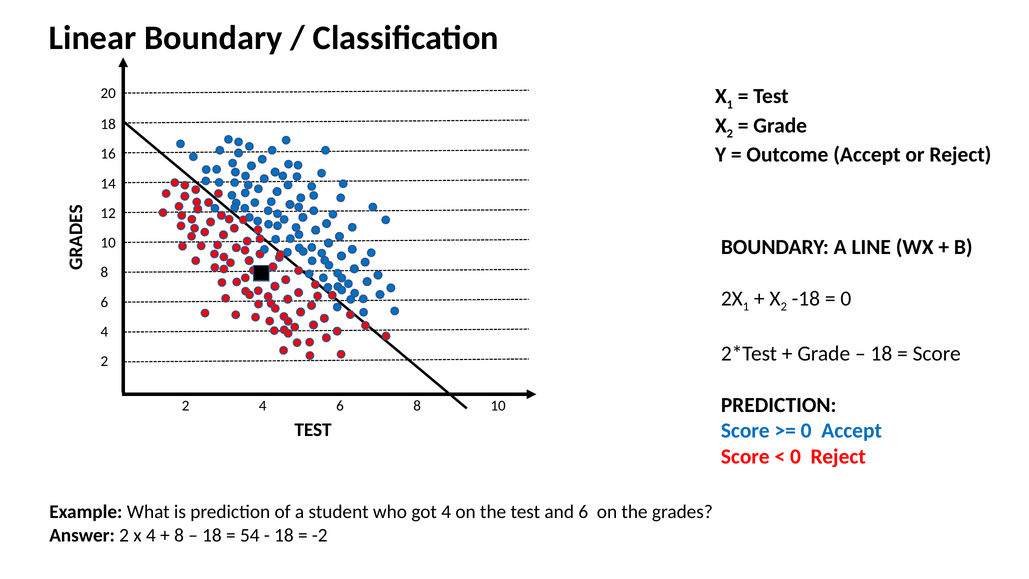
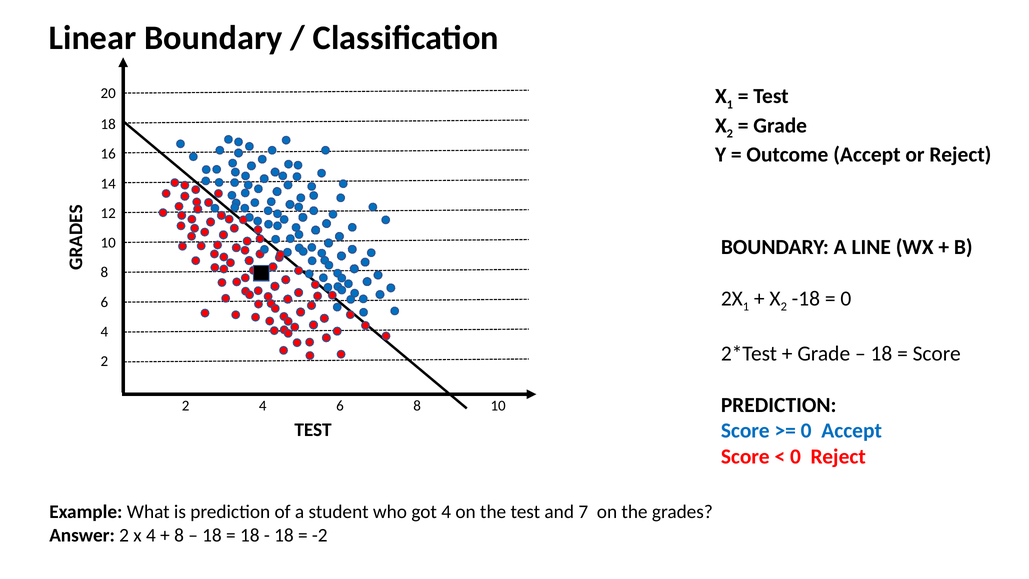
and 6: 6 -> 7 (583, 512)
54: 54 -> 18 (250, 535)
